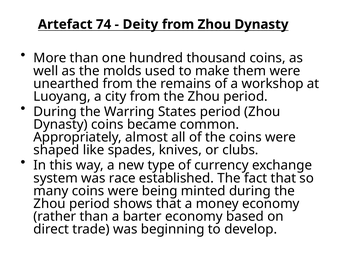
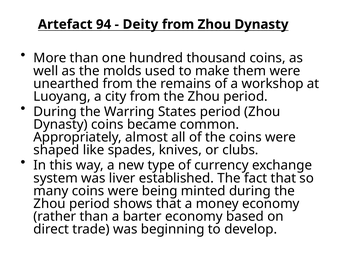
74: 74 -> 94 (104, 24)
race: race -> liver (122, 178)
